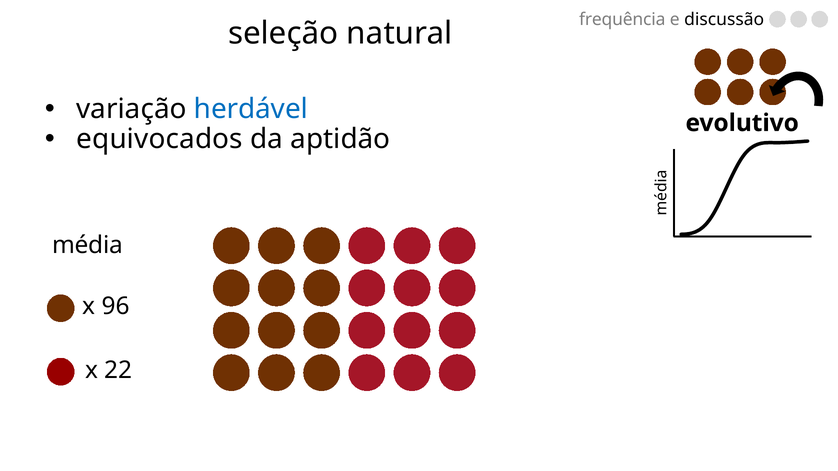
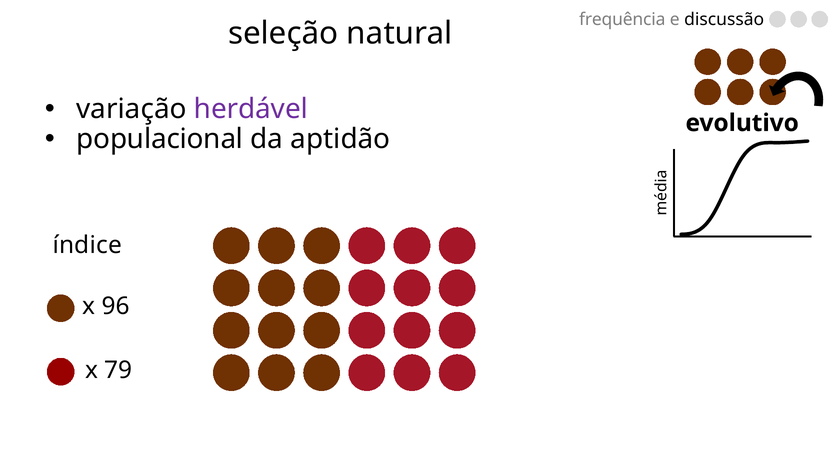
herdável colour: blue -> purple (251, 109)
equivocados: equivocados -> populacional (160, 139)
média: média -> índice (87, 246)
22: 22 -> 79 (118, 370)
